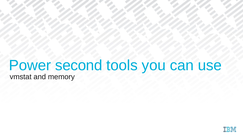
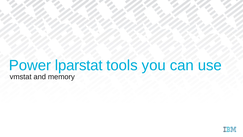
second: second -> lparstat (79, 65)
